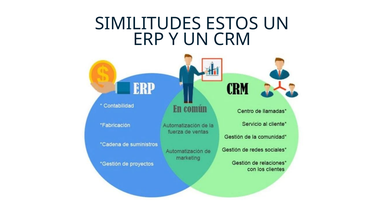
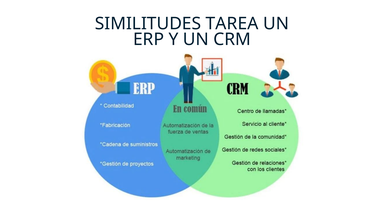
ESTOS: ESTOS -> TAREA (232, 24)
